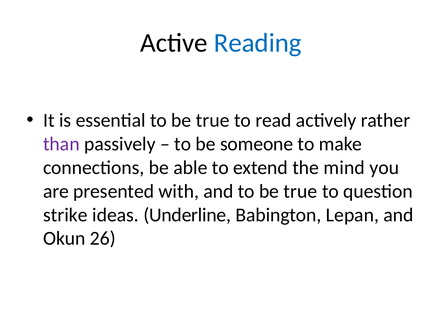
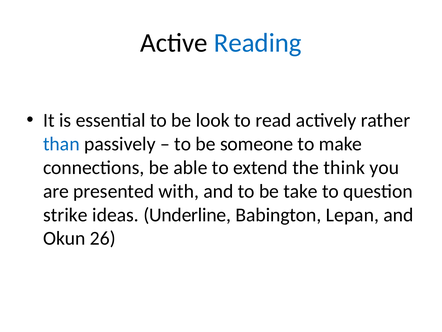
essential to be true: true -> look (213, 120)
than colour: purple -> blue (61, 144)
mind: mind -> think (344, 167)
and to be true: true -> take (301, 191)
